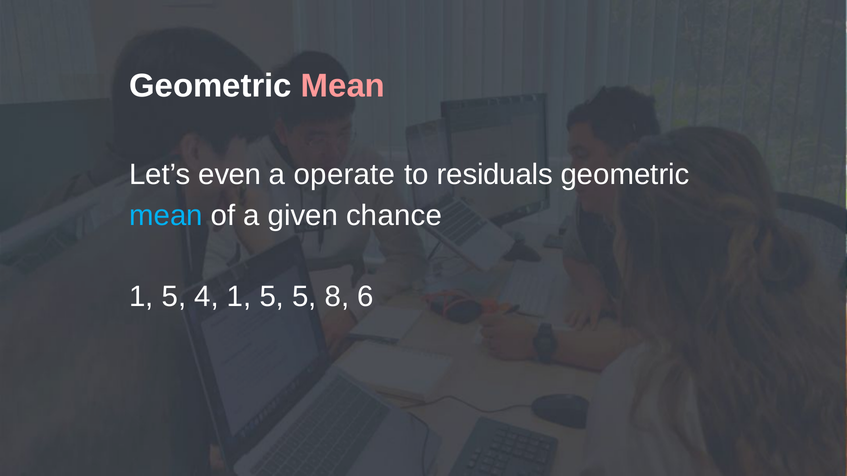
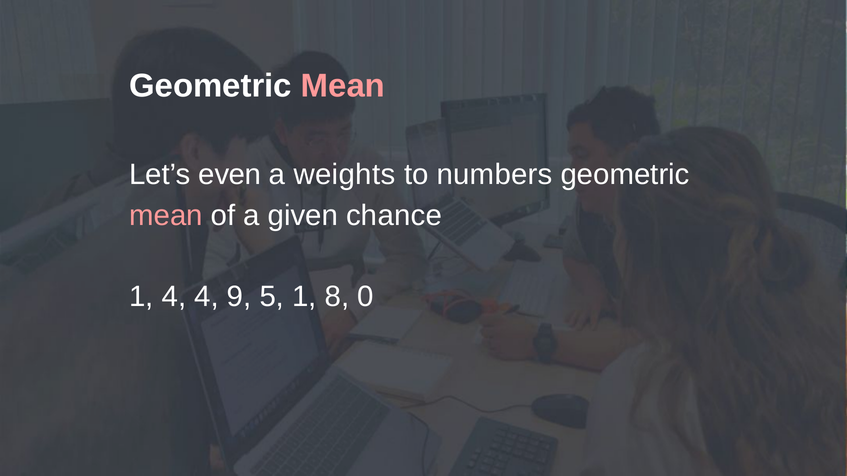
operate: operate -> weights (345, 175)
residuals: residuals -> numbers (495, 175)
mean colour: light blue -> pink (166, 216)
5: 5 -> 4 (174, 297)
4 1: 1 -> 9 (239, 297)
5 5: 5 -> 1 (304, 297)
6: 6 -> 0 (365, 297)
